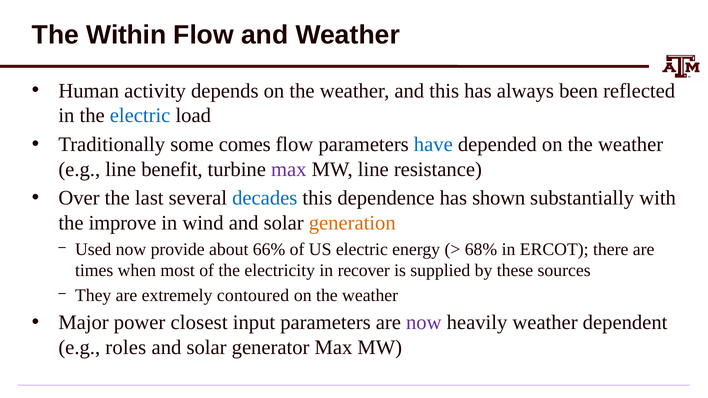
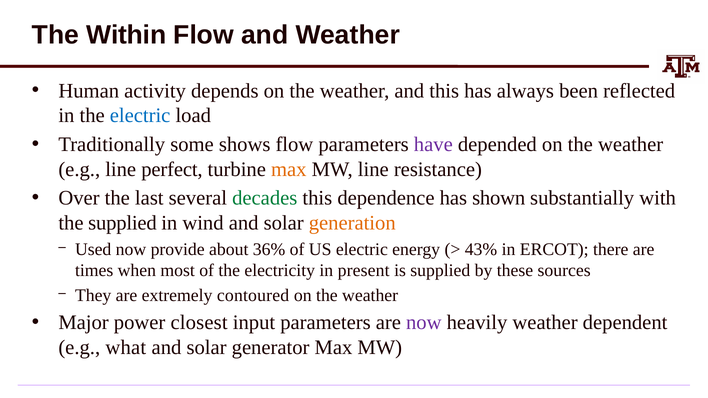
comes: comes -> shows (245, 145)
have colour: blue -> purple (433, 145)
benefit: benefit -> perfect (172, 169)
max colour: purple -> orange (289, 169)
decades colour: blue -> green (265, 198)
the improve: improve -> supplied (122, 223)
66%: 66% -> 36% (269, 249)
68%: 68% -> 43% (481, 249)
recover: recover -> present (364, 271)
roles: roles -> what (126, 348)
